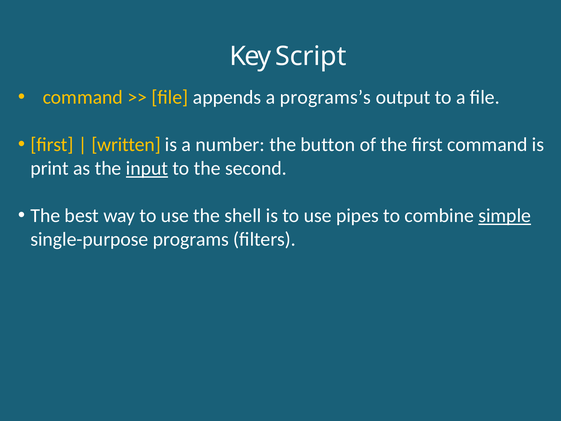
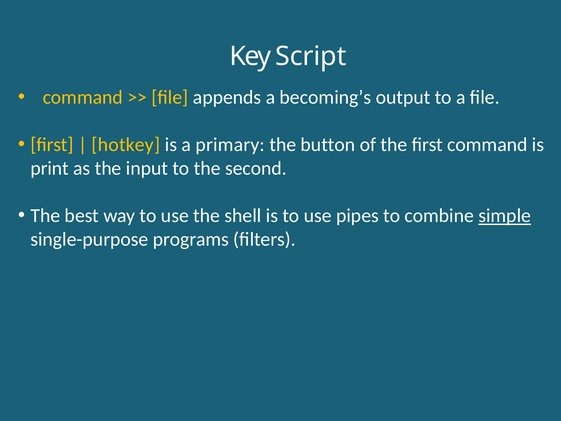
programs’s: programs’s -> becoming’s (325, 97)
written: written -> hotkey (126, 145)
number: number -> primary (230, 145)
input underline: present -> none (147, 168)
